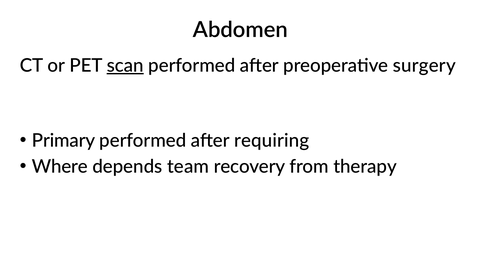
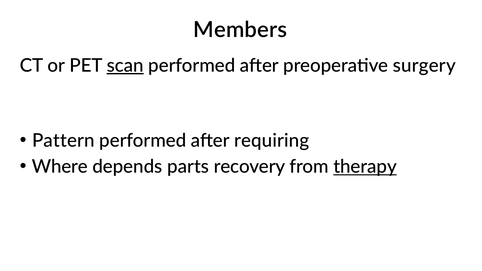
Abdomen: Abdomen -> Members (240, 30)
Primary: Primary -> Pattern (63, 141)
team: team -> parts (188, 167)
therapy underline: none -> present (365, 167)
